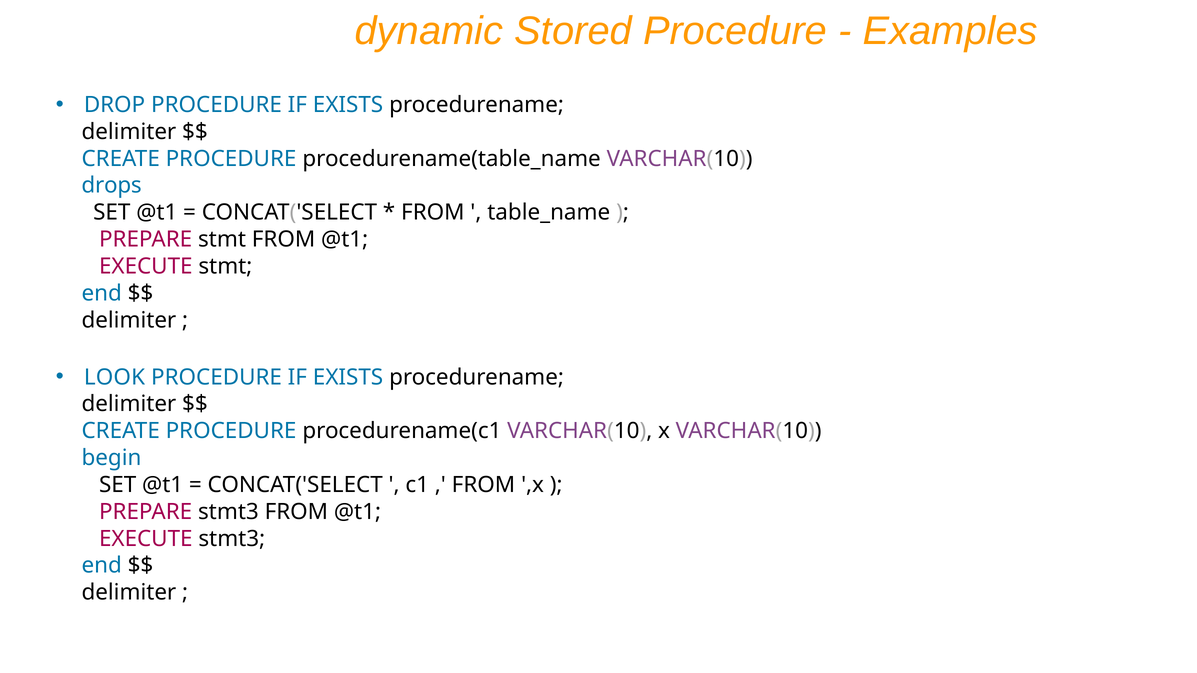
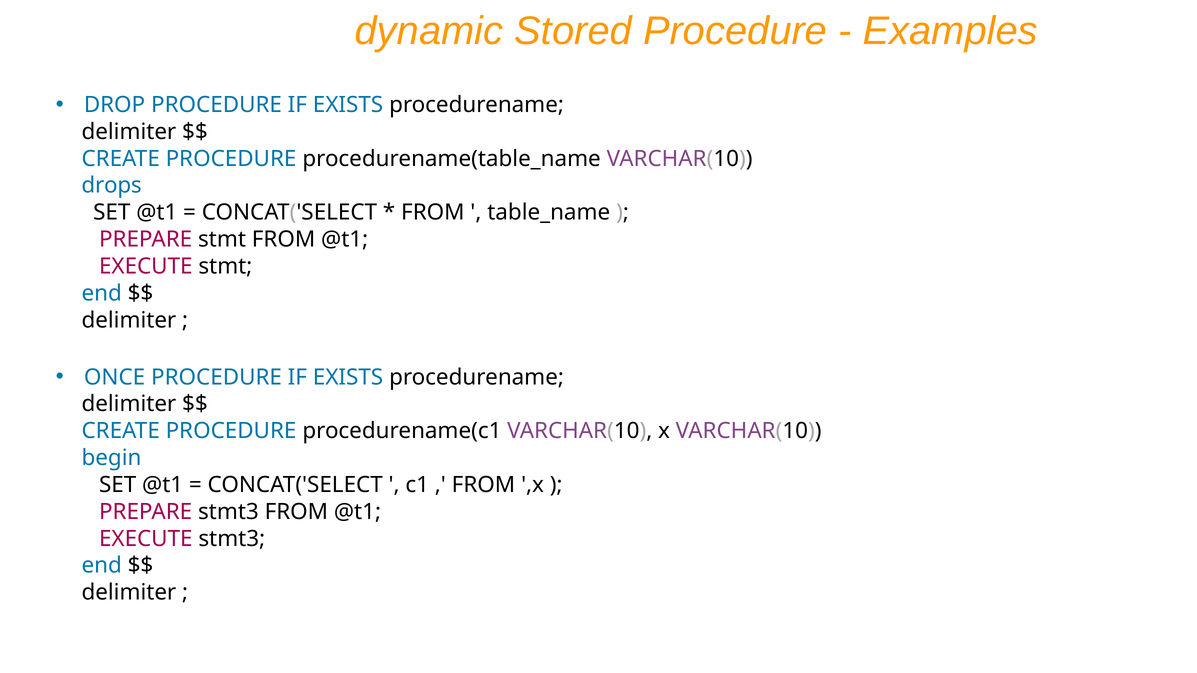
LOOK: LOOK -> ONCE (115, 377)
